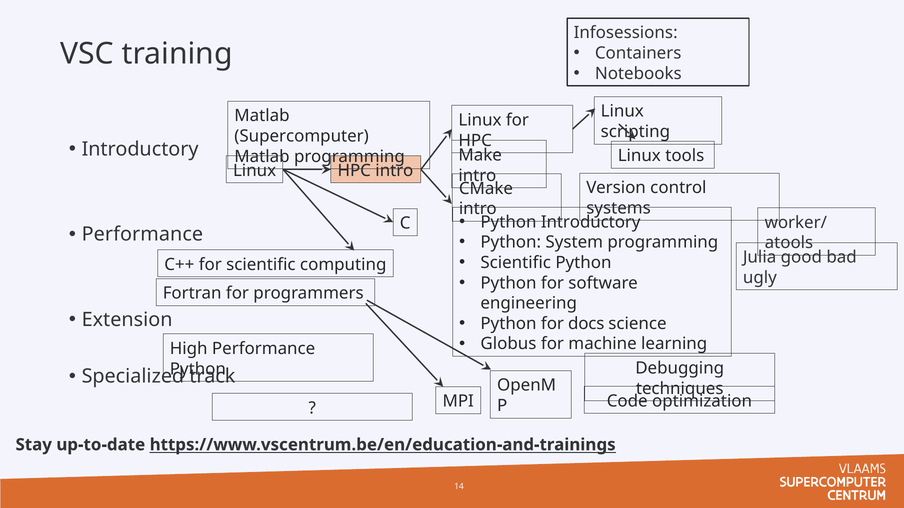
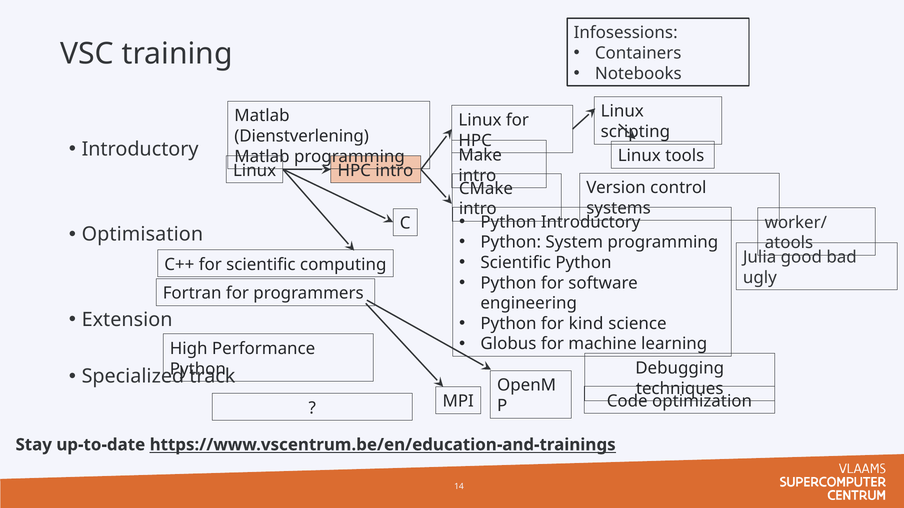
Supercomputer: Supercomputer -> Dienstverlening (302, 136)
Performance: Performance -> Optimisation (142, 235)
docs: docs -> kind (586, 324)
